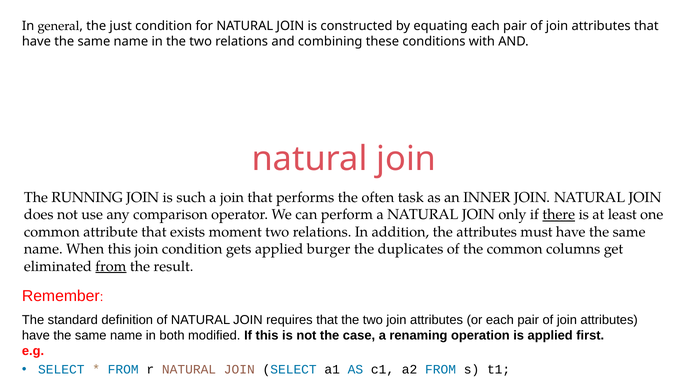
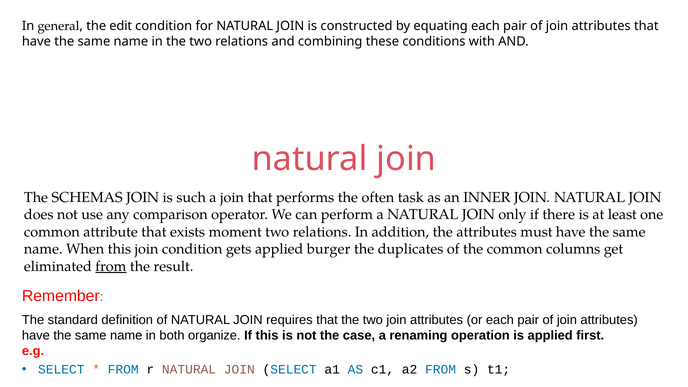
just: just -> edit (121, 26)
RUNNING: RUNNING -> SCHEMAS (87, 197)
there underline: present -> none (559, 215)
modified: modified -> organize (214, 335)
